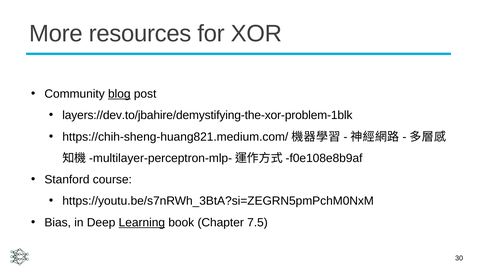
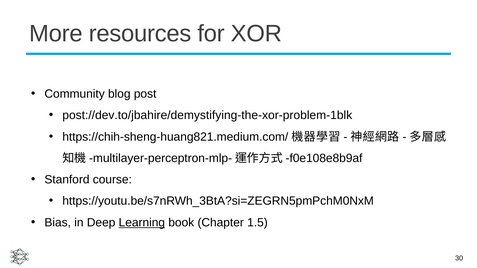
blog underline: present -> none (119, 94)
layers://dev.to/jbahire/demystifying-the-xor-problem-1blk: layers://dev.to/jbahire/demystifying-the-xor-problem-1blk -> post://dev.to/jbahire/demystifying-the-xor-problem-1blk (207, 115)
7.5: 7.5 -> 1.5 (257, 223)
